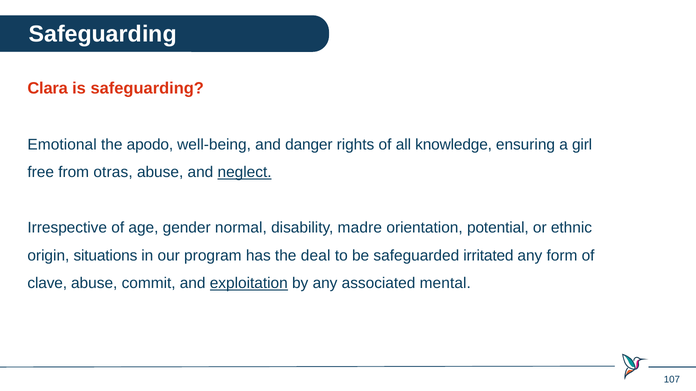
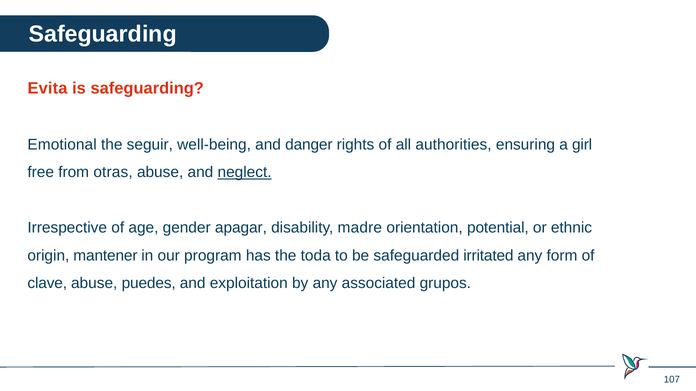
Clara: Clara -> Evita (47, 88)
apodo: apodo -> seguir (150, 145)
knowledge: knowledge -> authorities (454, 145)
normal: normal -> apagar (241, 228)
situations: situations -> mantener (105, 256)
deal: deal -> toda (316, 256)
commit: commit -> puedes (149, 284)
exploitation underline: present -> none (249, 284)
mental: mental -> grupos (445, 284)
